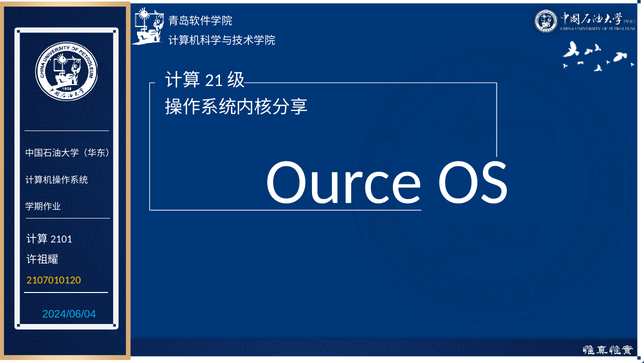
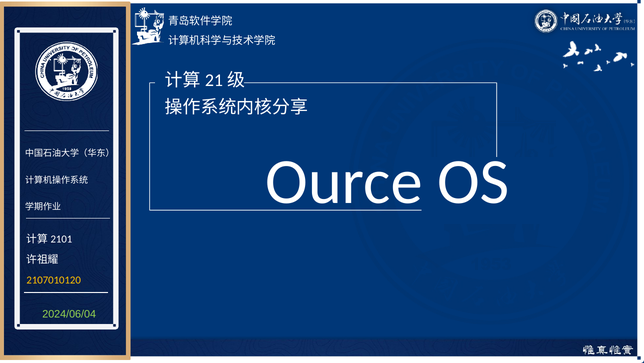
2024/06/04 colour: light blue -> light green (69, 313)
